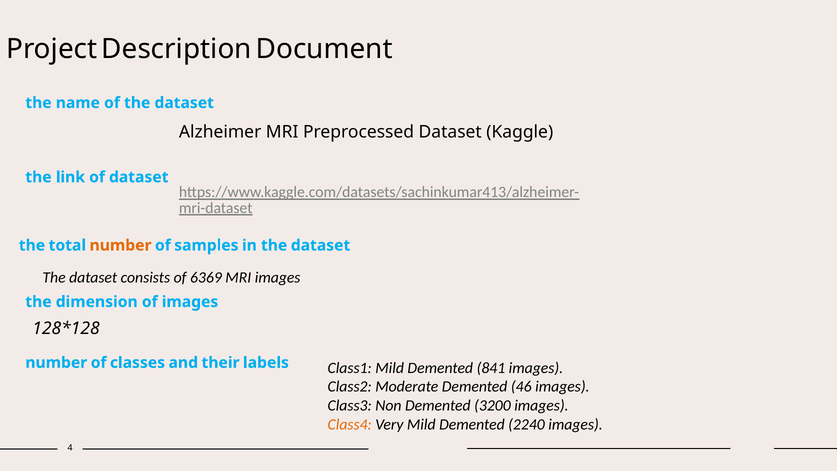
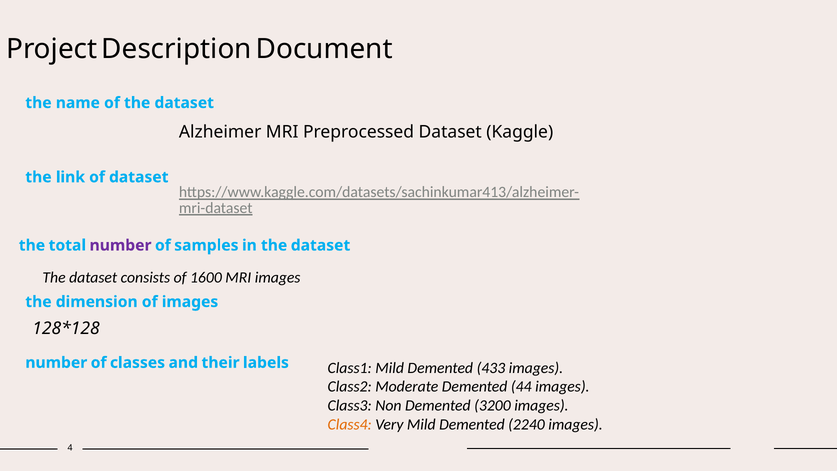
number colour: orange -> purple (121, 245)
6369: 6369 -> 1600 (206, 277)
841: 841 -> 433 (491, 368)
46: 46 -> 44 (521, 387)
